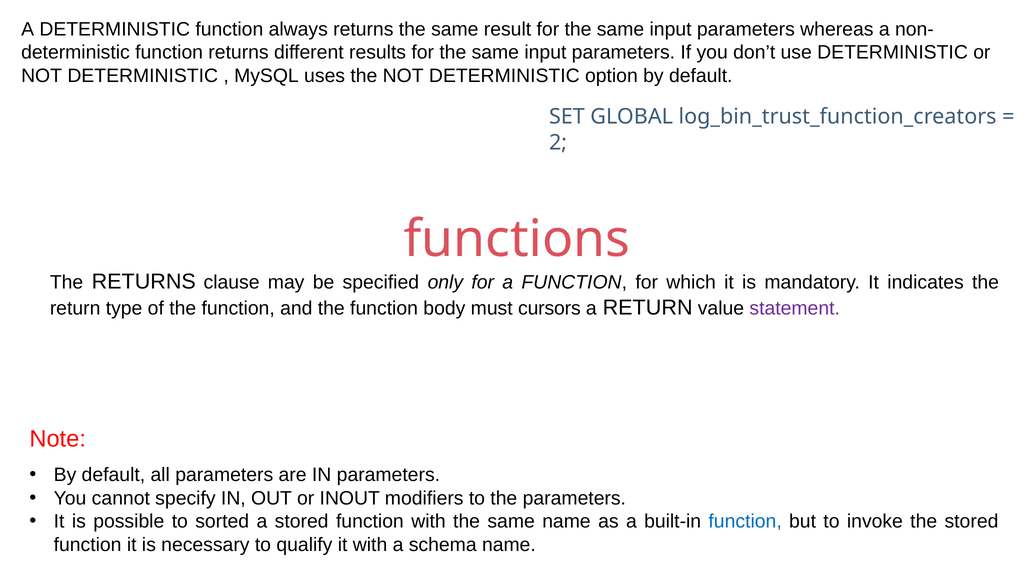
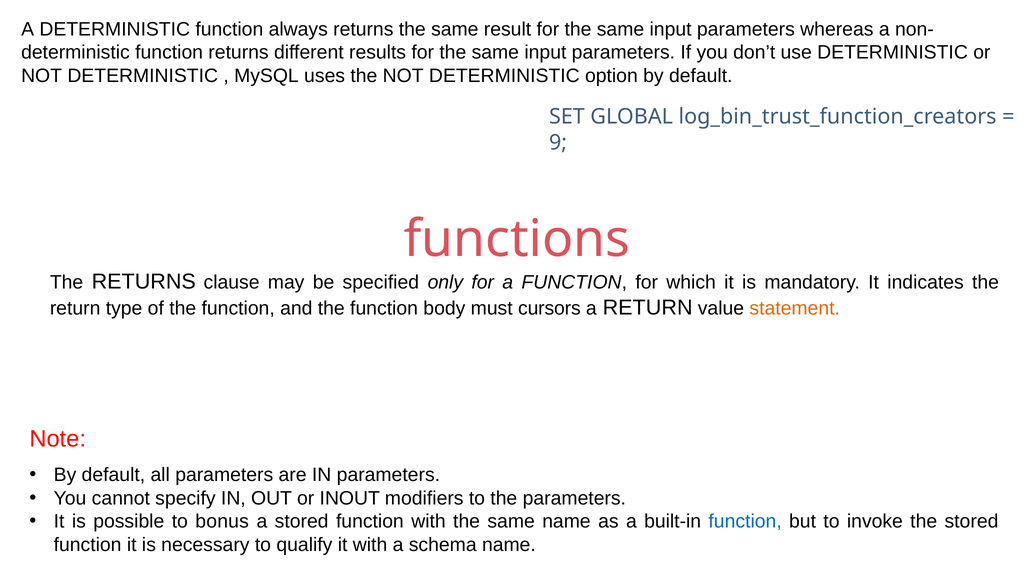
2: 2 -> 9 (558, 142)
statement colour: purple -> orange (795, 308)
sorted: sorted -> bonus (222, 521)
